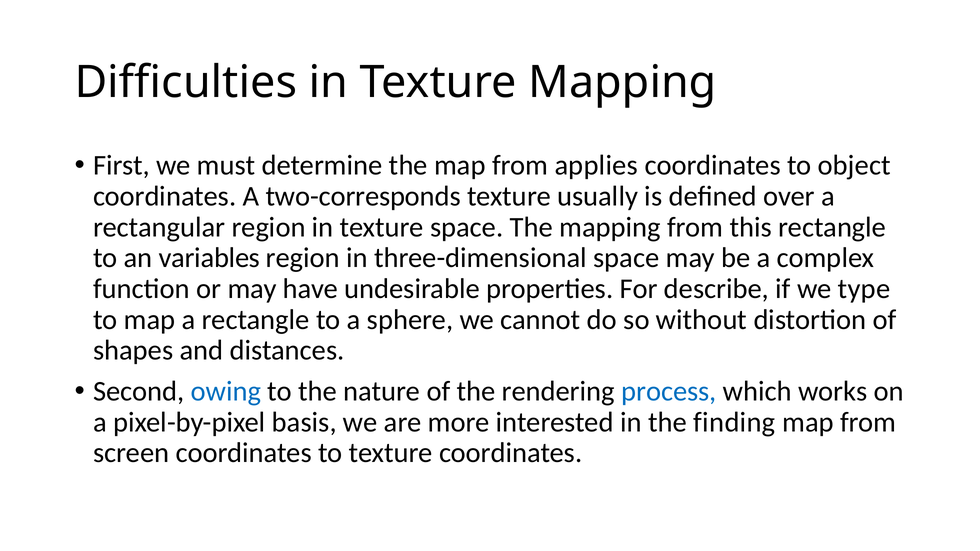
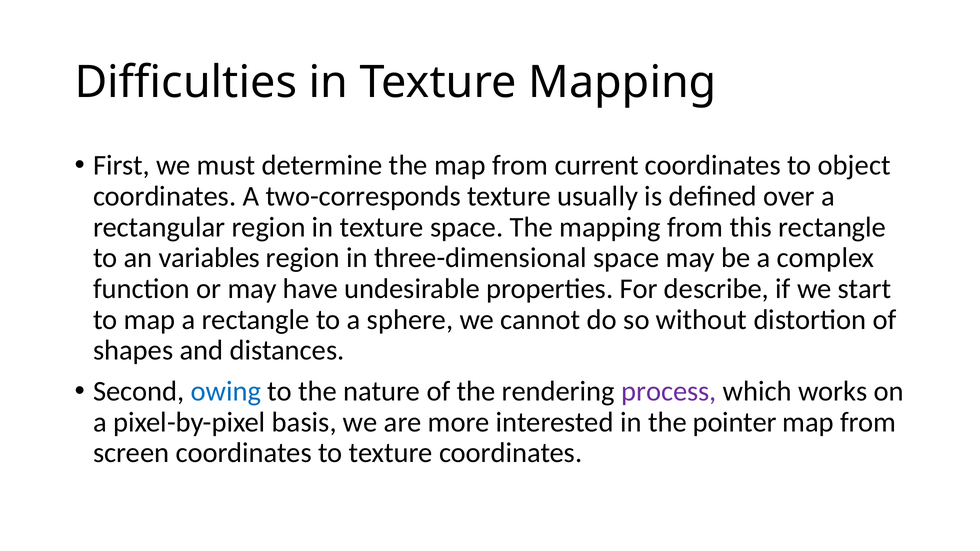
applies: applies -> current (597, 166)
type: type -> start (864, 289)
process colour: blue -> purple (669, 392)
finding: finding -> pointer (735, 422)
